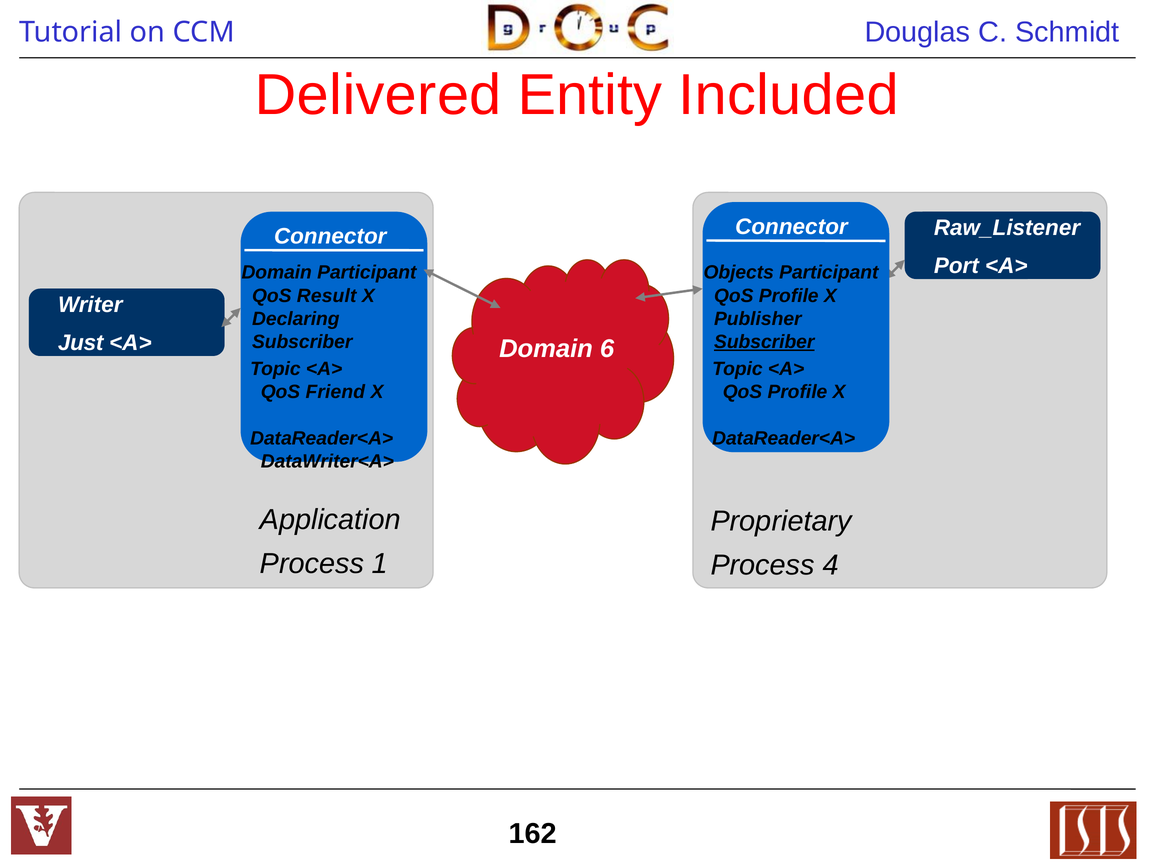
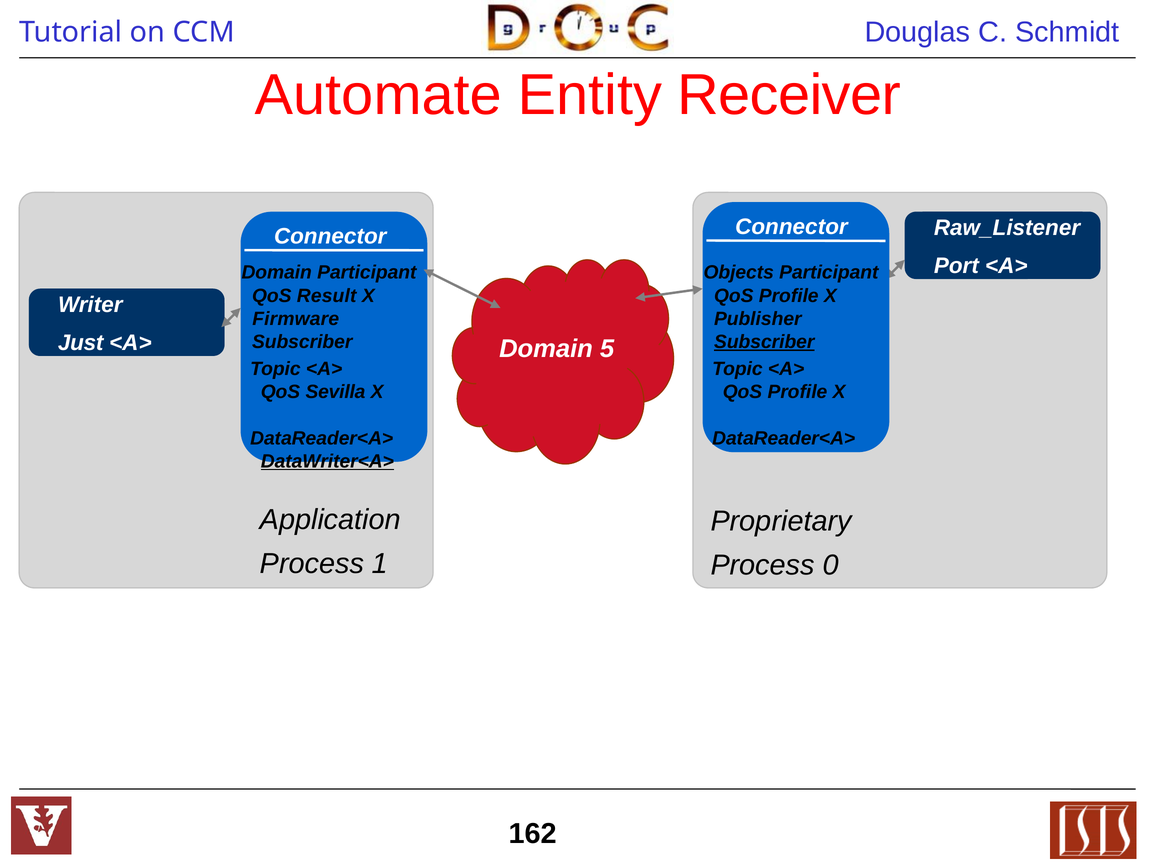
Delivered: Delivered -> Automate (378, 95)
Included: Included -> Receiver (789, 95)
Declaring: Declaring -> Firmware (296, 319)
6: 6 -> 5 (607, 349)
Friend: Friend -> Sevilla (335, 392)
DataWriter<A> underline: none -> present (327, 461)
4: 4 -> 0 (831, 566)
